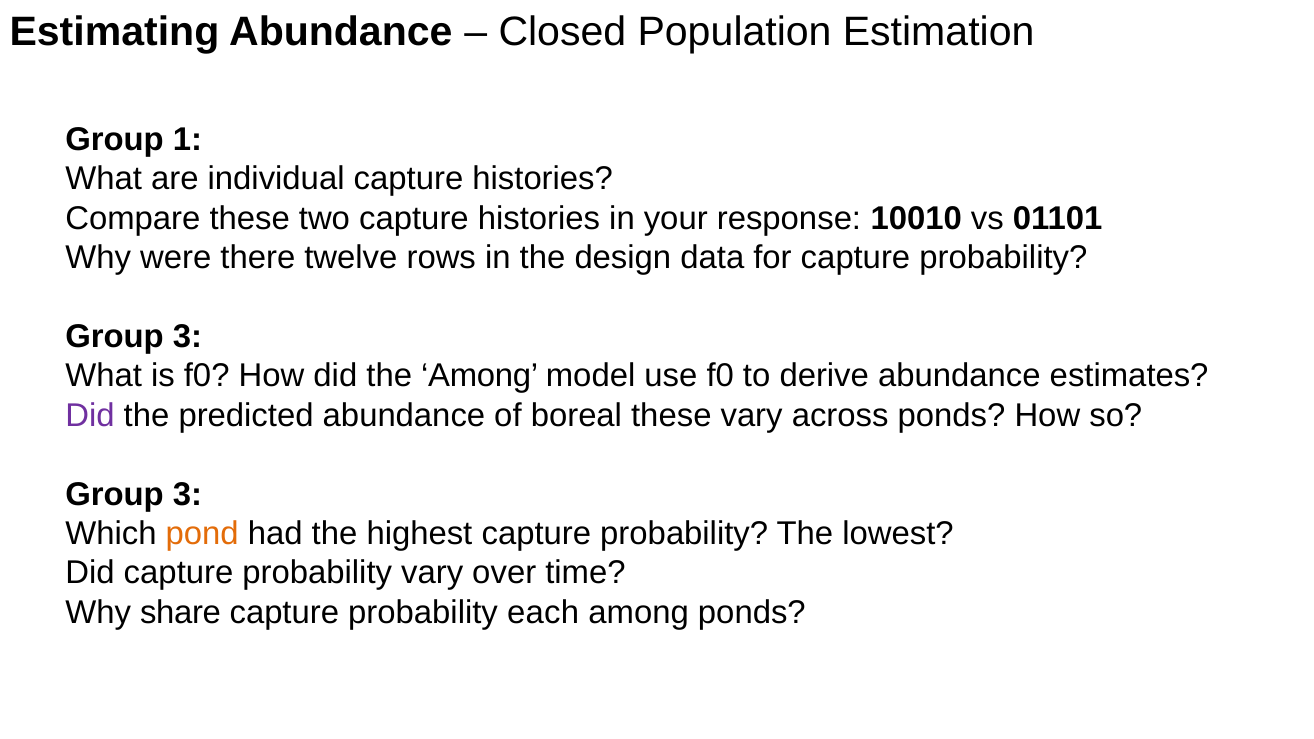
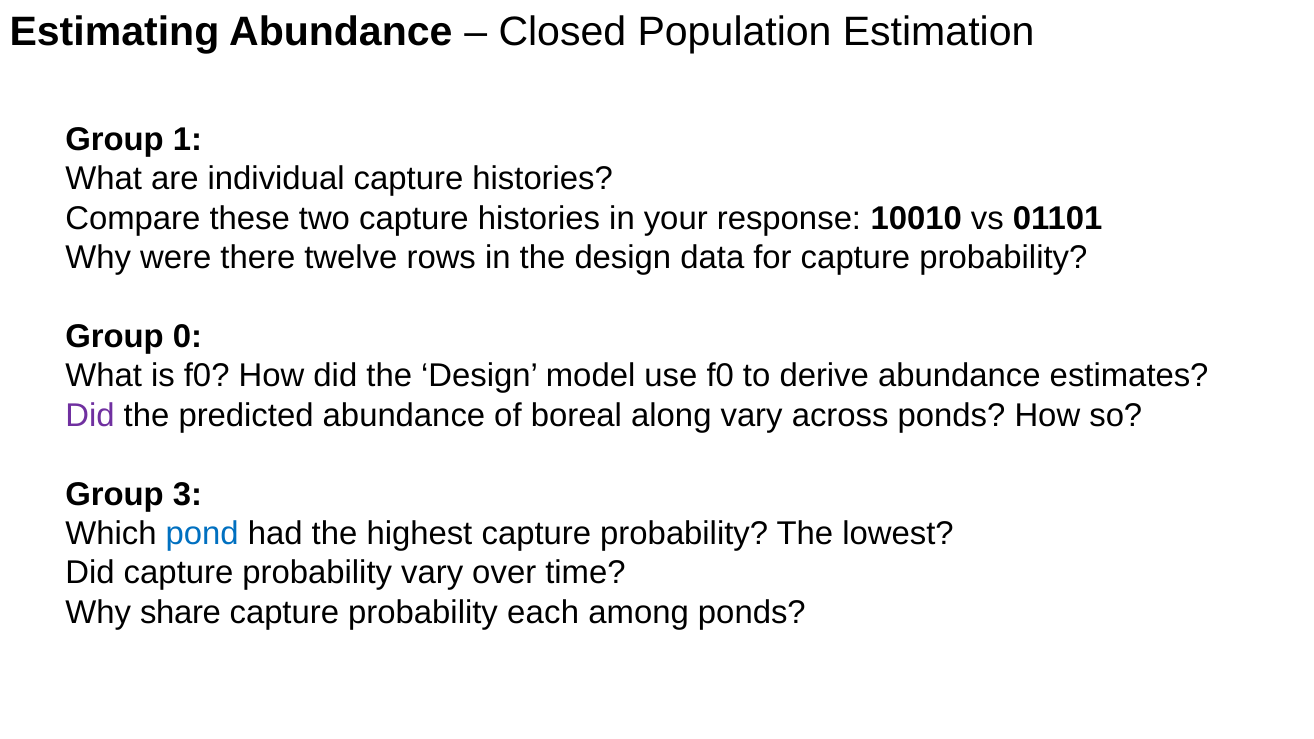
3: 3 -> 0 (188, 337)
did the Among: Among -> Design (480, 376)
boreal these: these -> along (671, 416)
pond colour: orange -> blue (202, 534)
